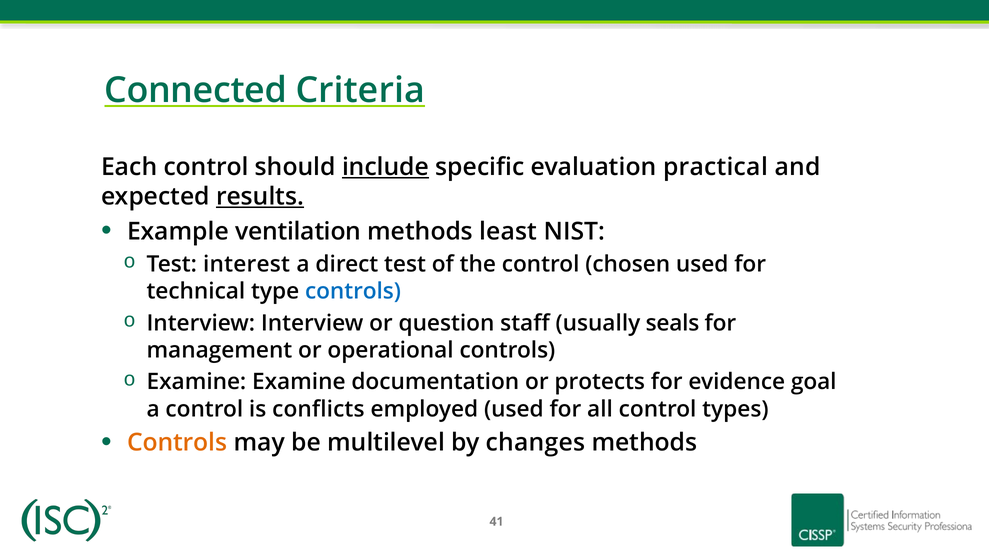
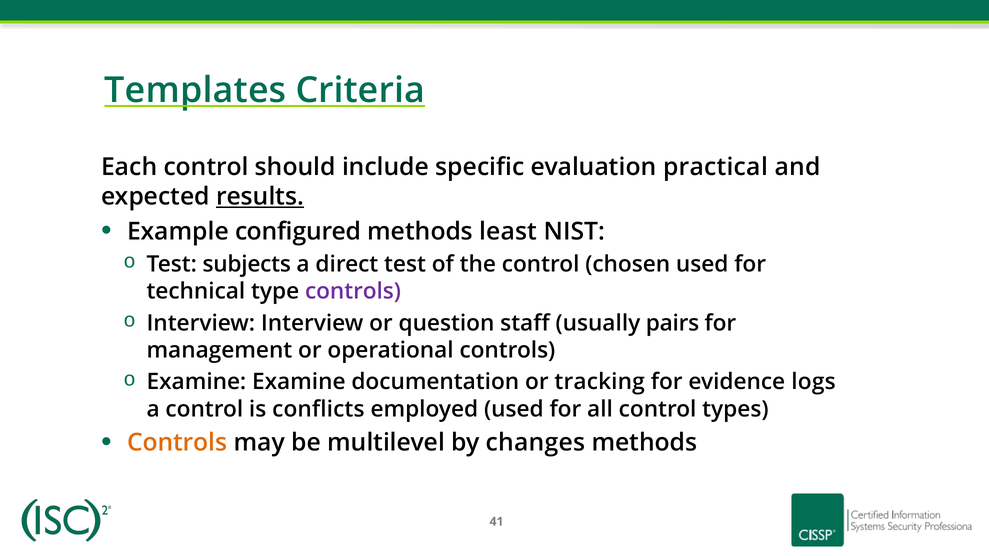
Connected: Connected -> Templates (195, 91)
include underline: present -> none (386, 167)
ventilation: ventilation -> configured (298, 232)
interest: interest -> subjects (247, 264)
controls colour: blue -> purple (353, 291)
seals: seals -> pairs (672, 323)
protects: protects -> tracking (600, 382)
goal: goal -> logs (814, 382)
